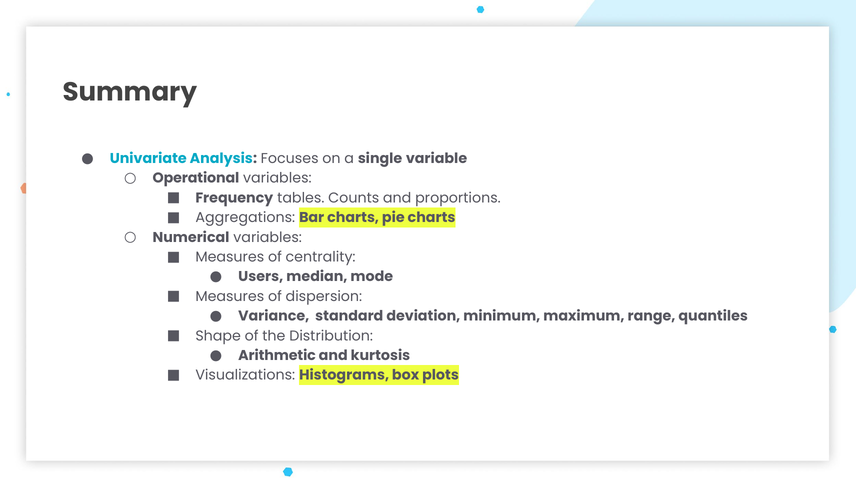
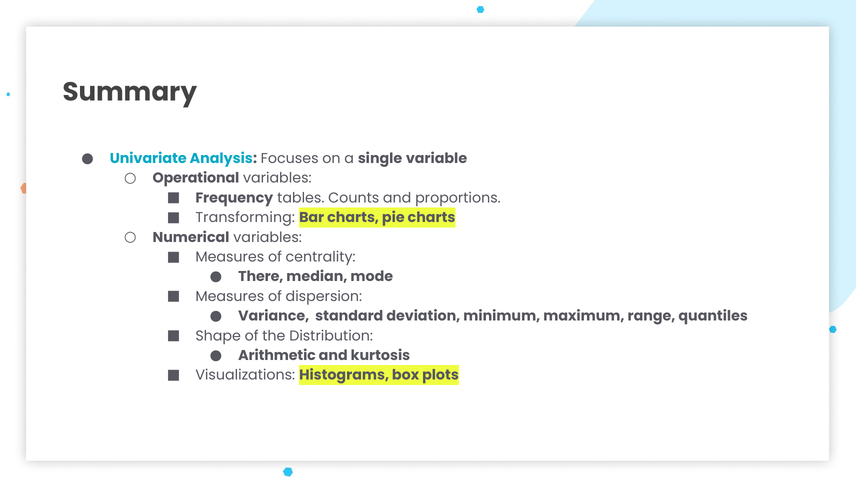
Aggregations: Aggregations -> Transforming (245, 217)
Users: Users -> There (261, 276)
